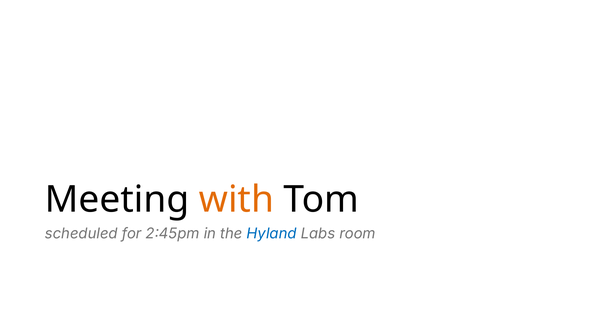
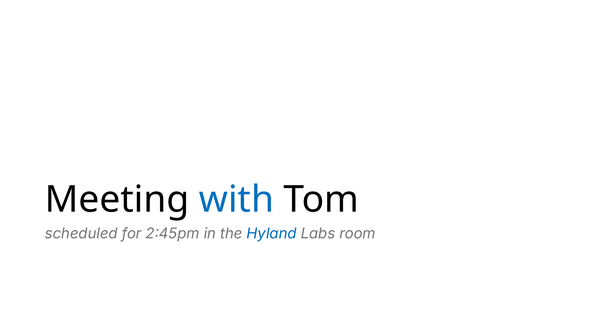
with colour: orange -> blue (236, 200)
